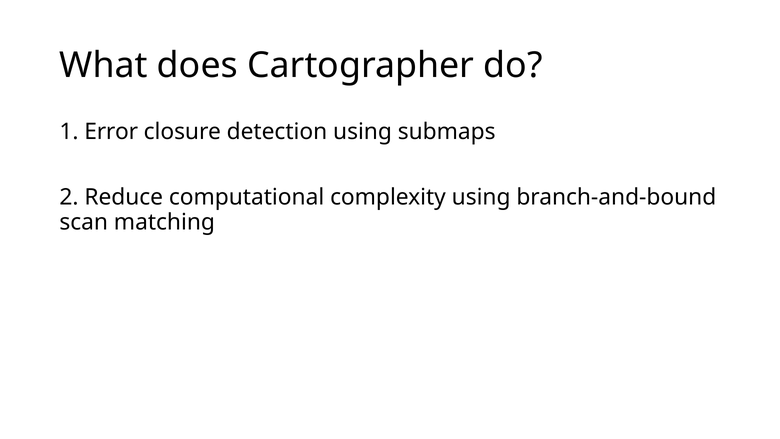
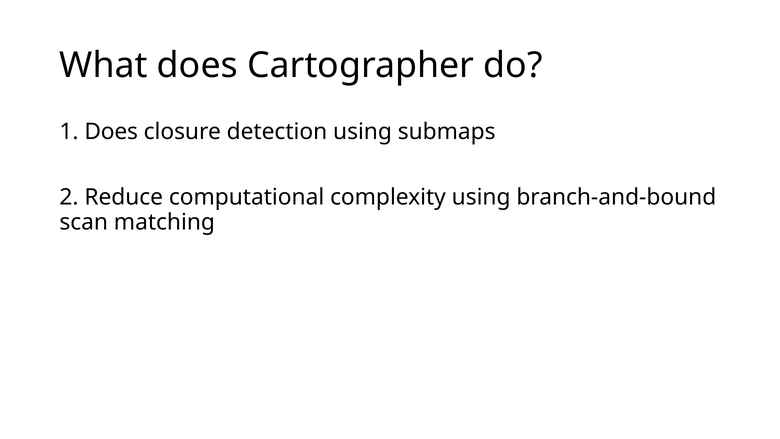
1 Error: Error -> Does (111, 132)
